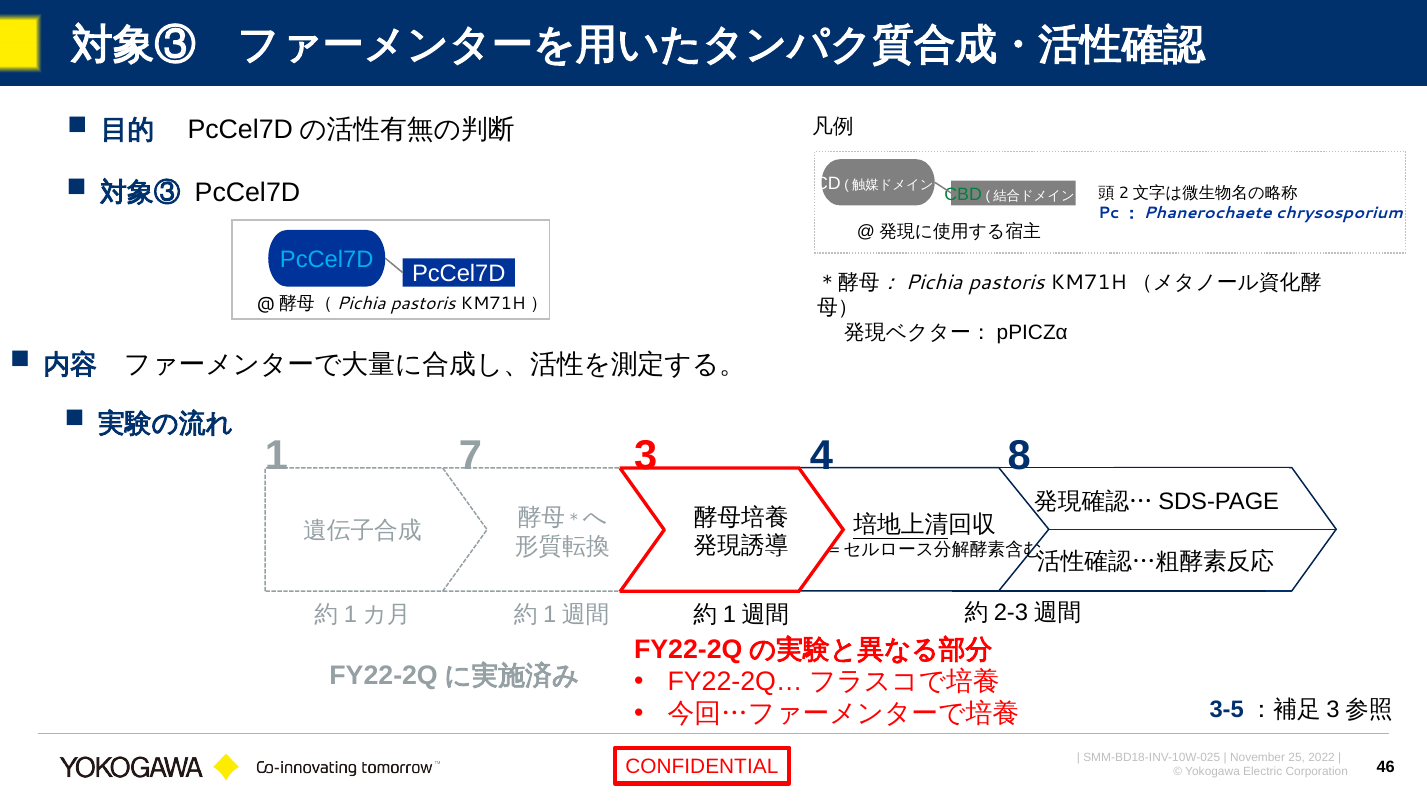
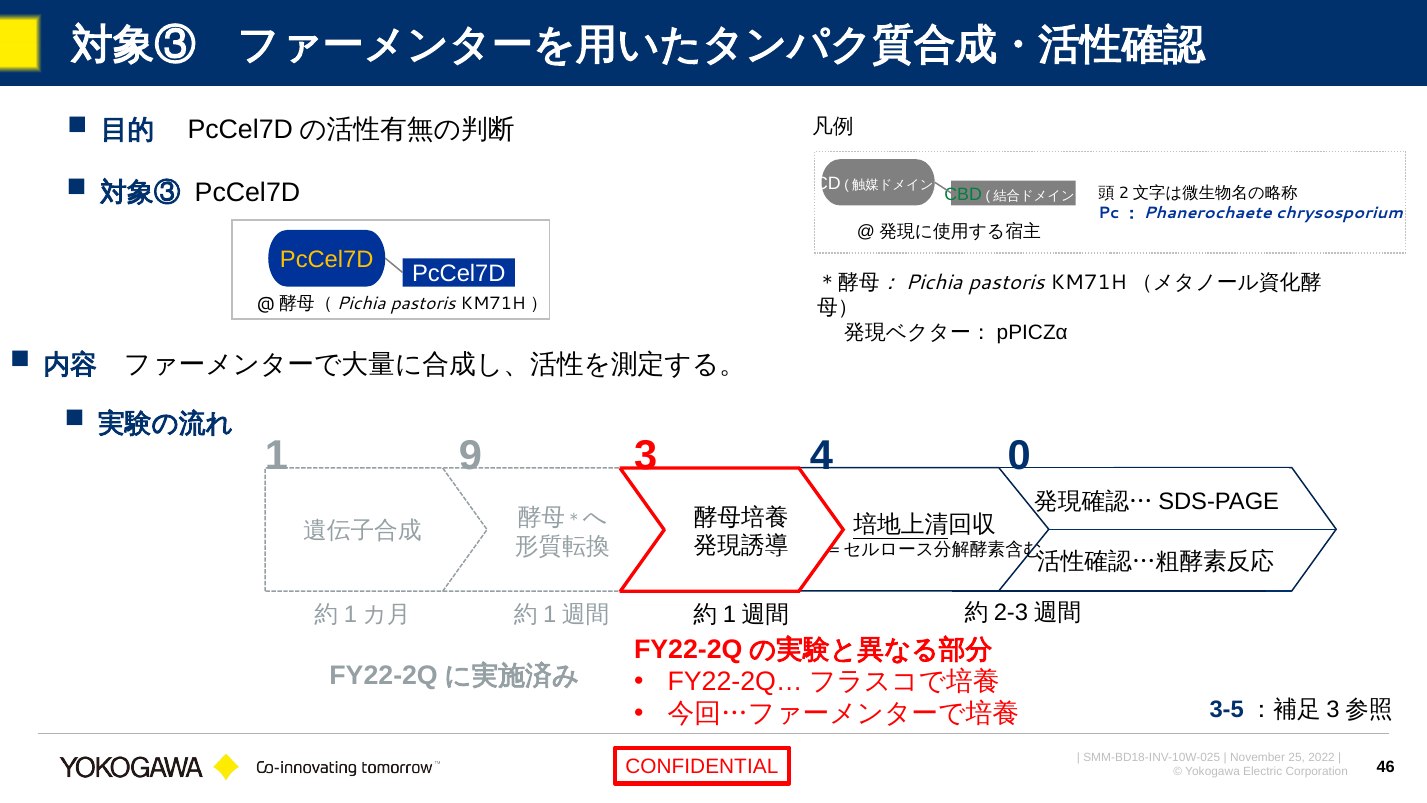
PcCel7D colour: light blue -> yellow (327, 260)
7: 7 -> 9 (470, 455)
8: 8 -> 0 (1019, 455)
